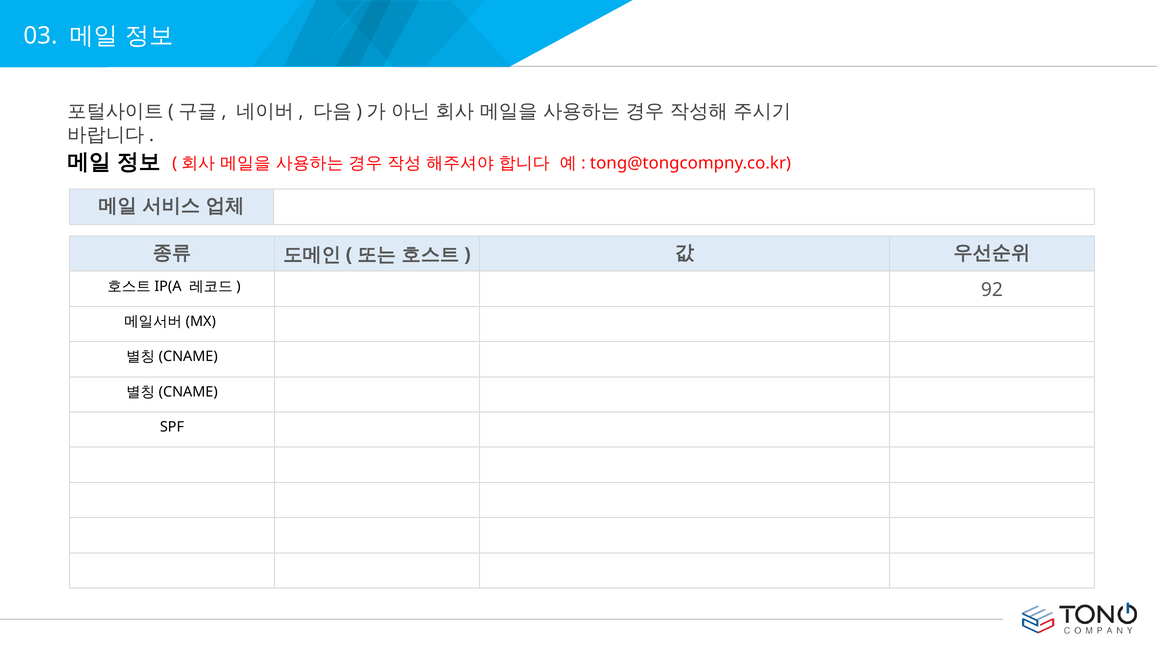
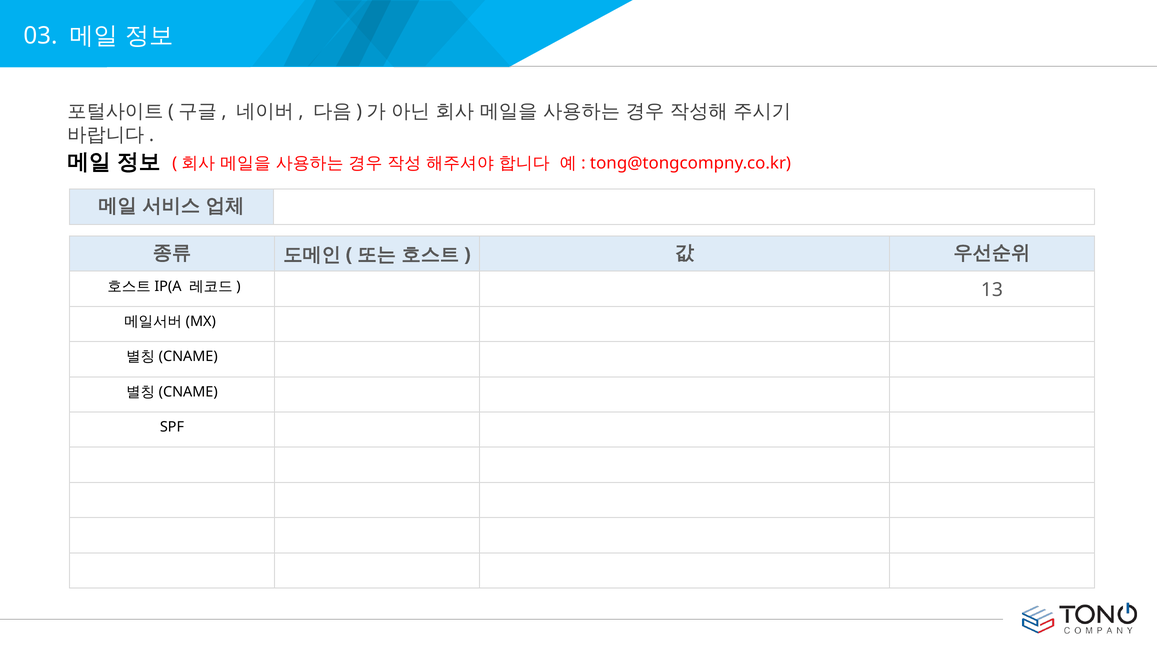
92: 92 -> 13 (992, 290)
